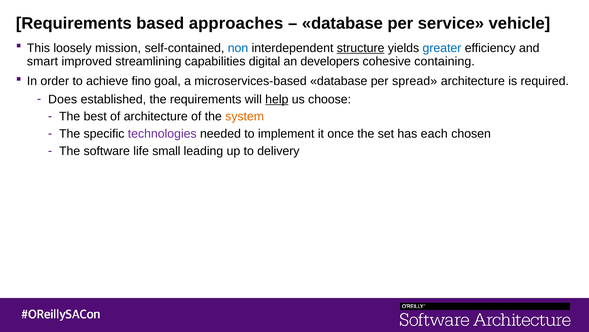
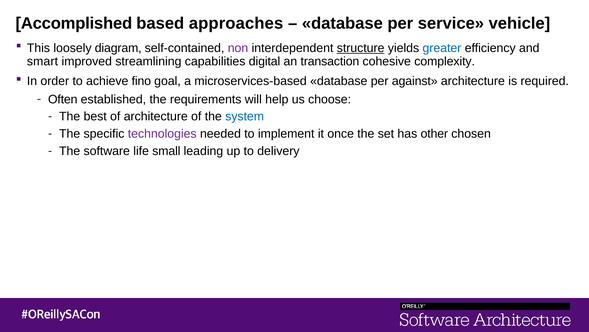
Requirements: Requirements -> Accomplished (74, 23)
mission: mission -> diagram (118, 48)
non colour: blue -> purple (238, 48)
developers: developers -> transaction (330, 61)
containing: containing -> complexity (445, 61)
spread: spread -> against (415, 81)
Does: Does -> Often (63, 99)
help underline: present -> none (277, 99)
system colour: orange -> blue (245, 116)
each: each -> other (434, 134)
